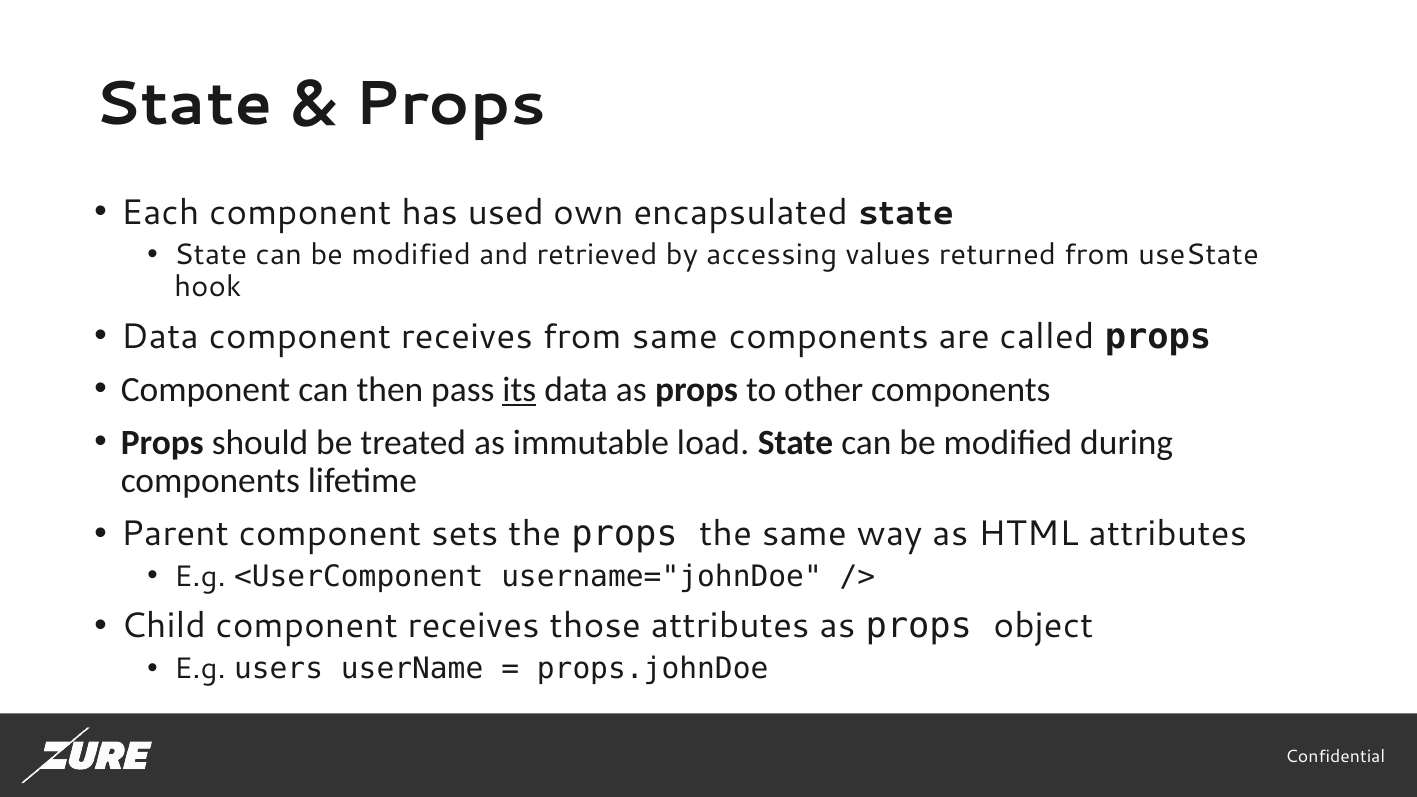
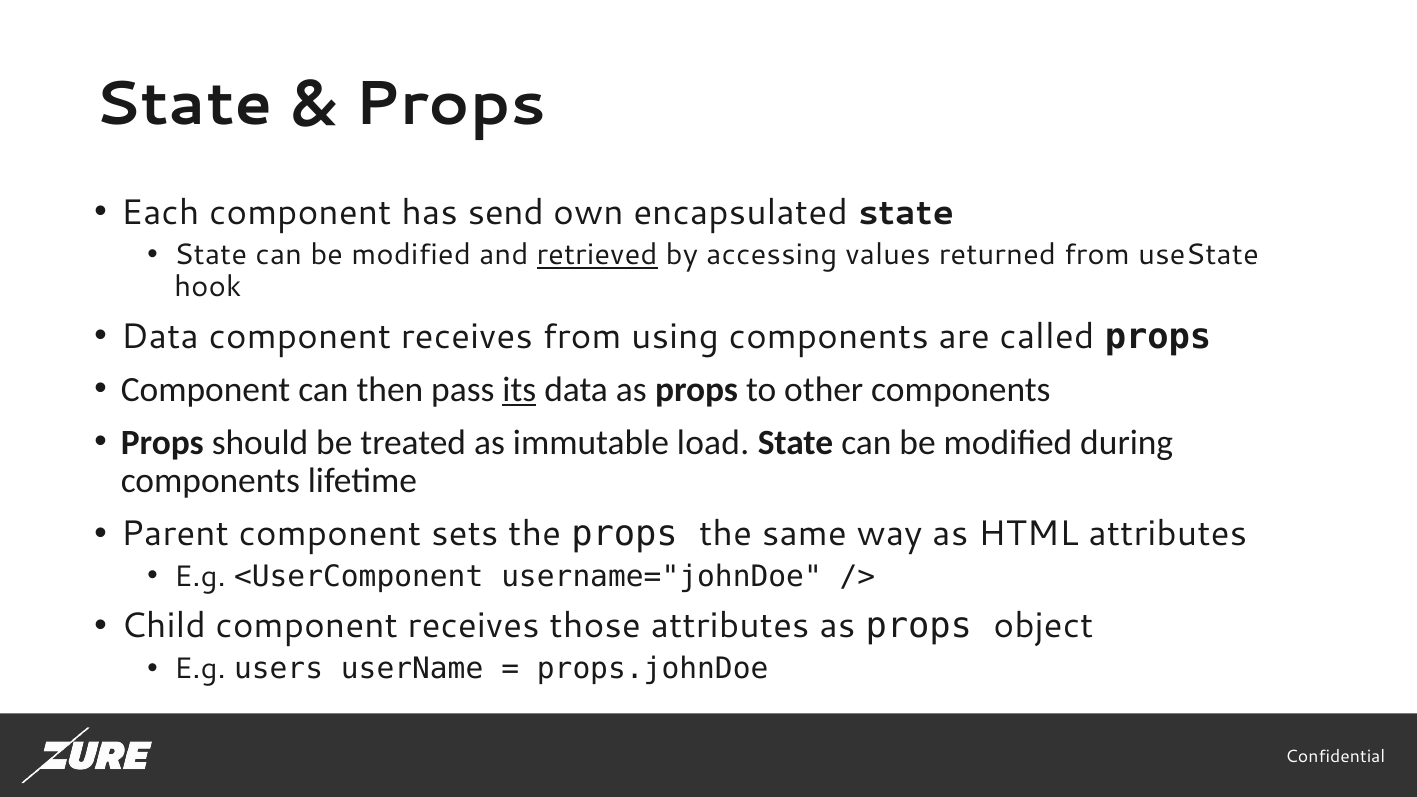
used: used -> send (506, 213)
retrieved underline: none -> present (597, 255)
from same: same -> using (675, 337)
